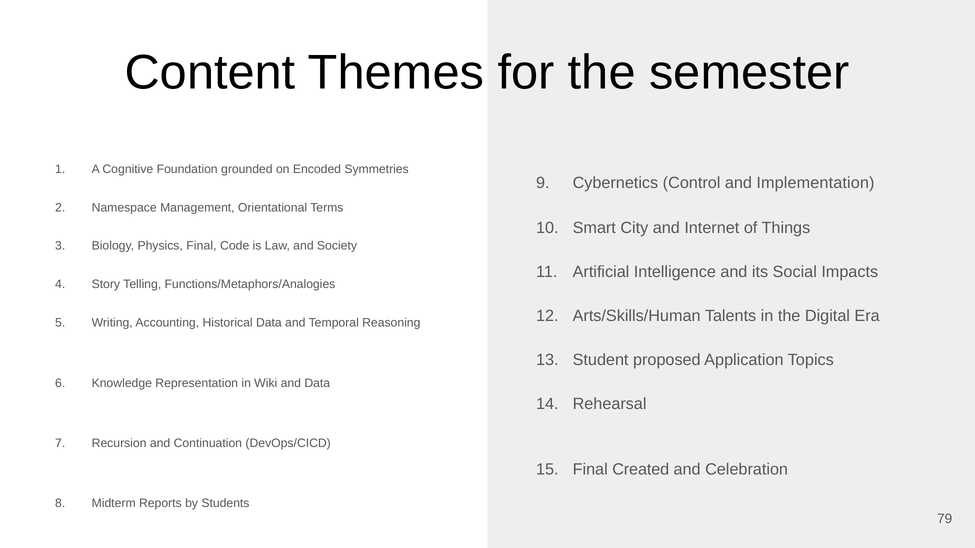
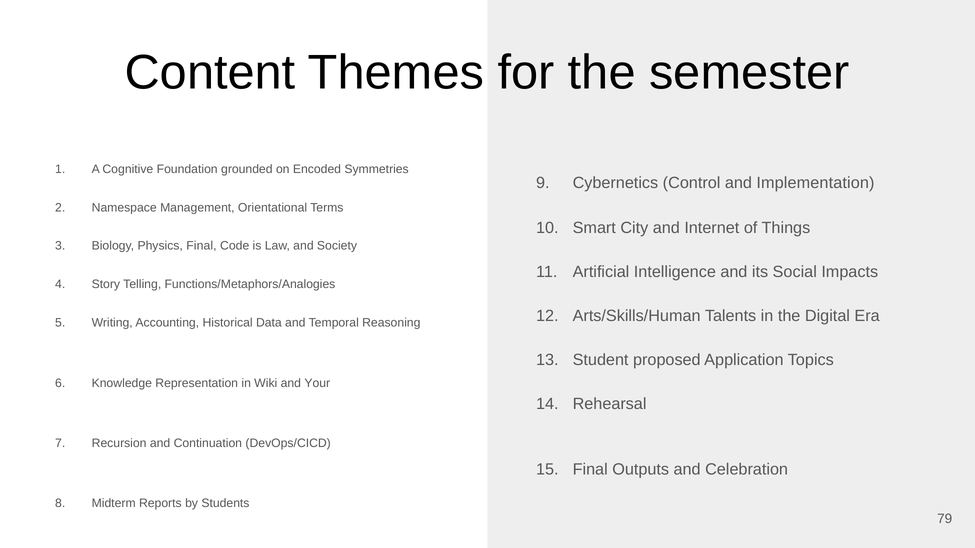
and Data: Data -> Your (317, 383)
Created: Created -> Outputs (641, 470)
